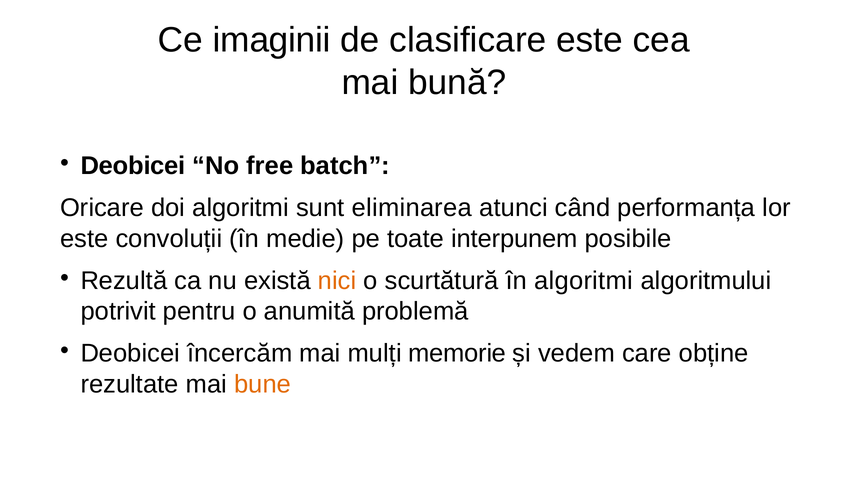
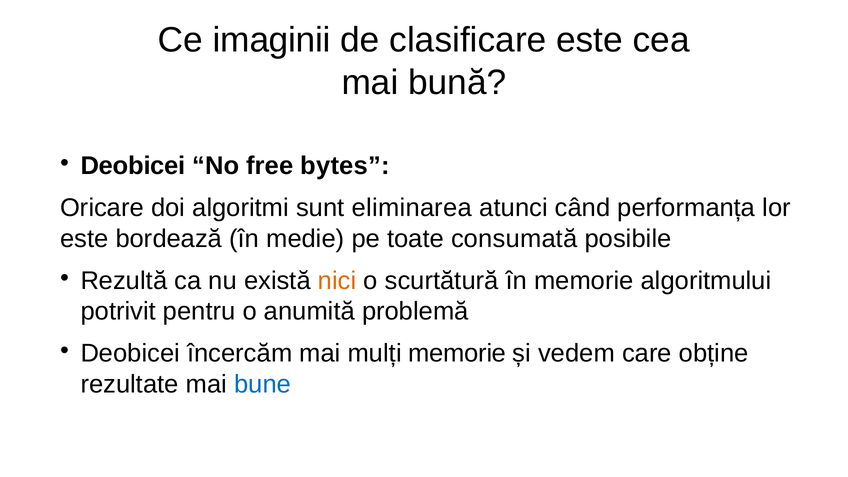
batch: batch -> bytes (345, 166)
convoluții: convoluții -> bordează (169, 239)
interpunem: interpunem -> consumată (514, 239)
în algoritmi: algoritmi -> memorie (584, 281)
bune colour: orange -> blue (263, 384)
